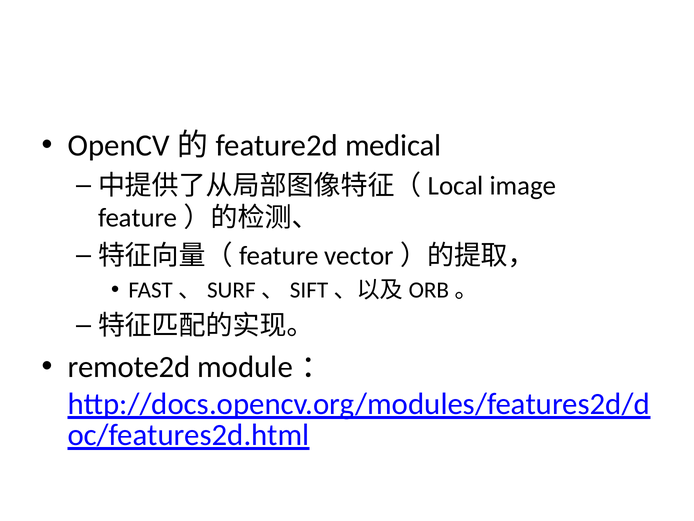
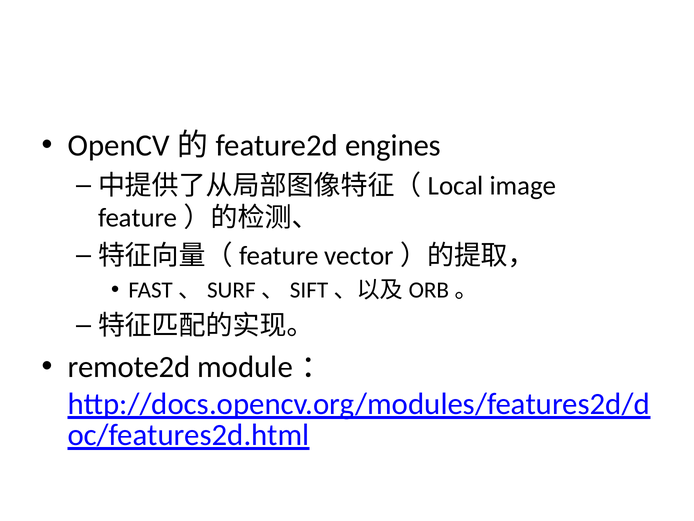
medical: medical -> engines (393, 146)
